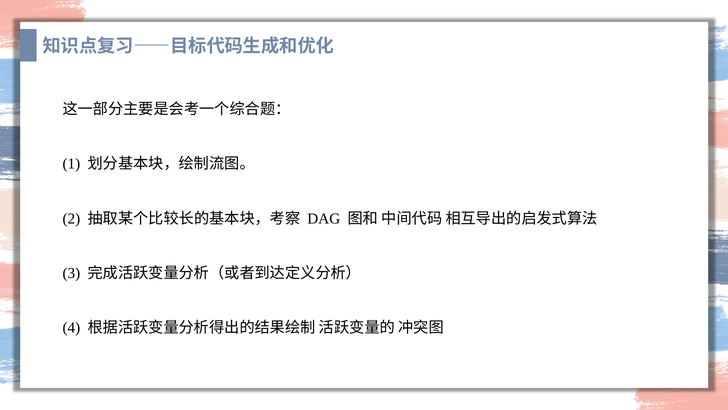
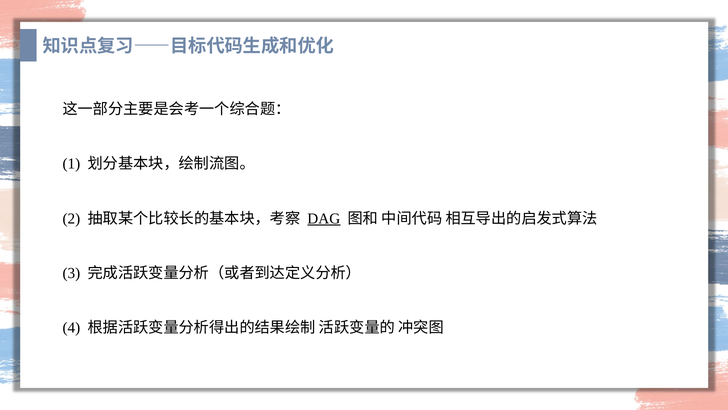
DAG underline: none -> present (324, 218)
